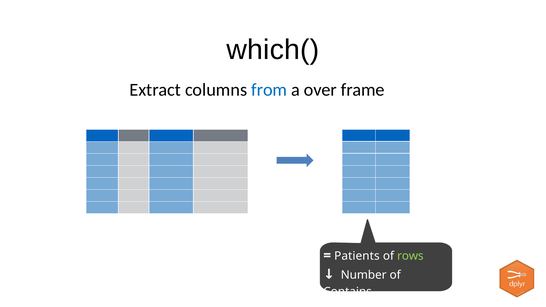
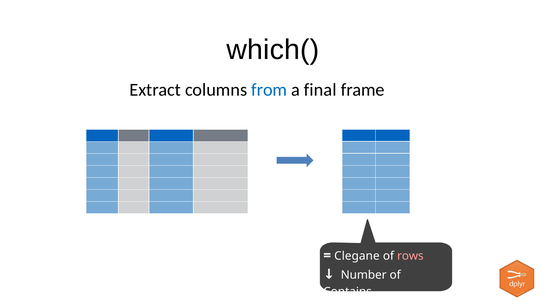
over: over -> final (320, 90)
Patients: Patients -> Clegane (357, 256)
rows colour: light green -> pink (410, 256)
